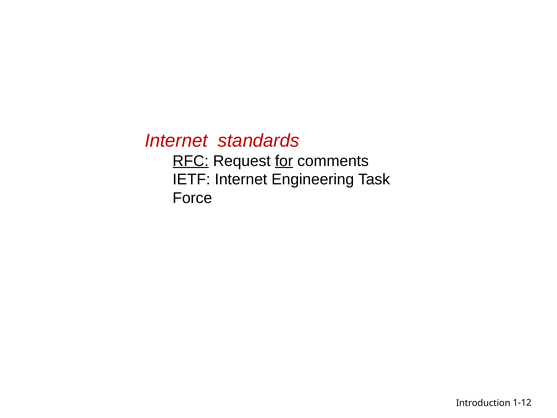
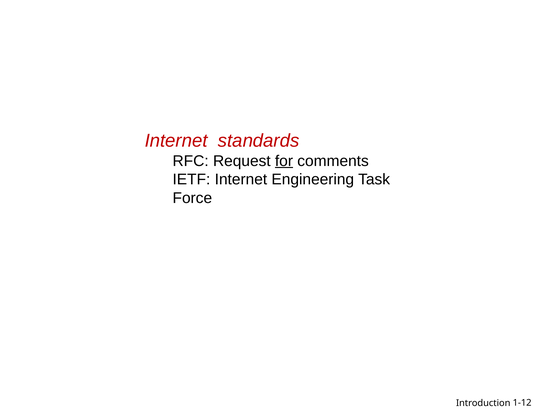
RFC underline: present -> none (191, 161)
